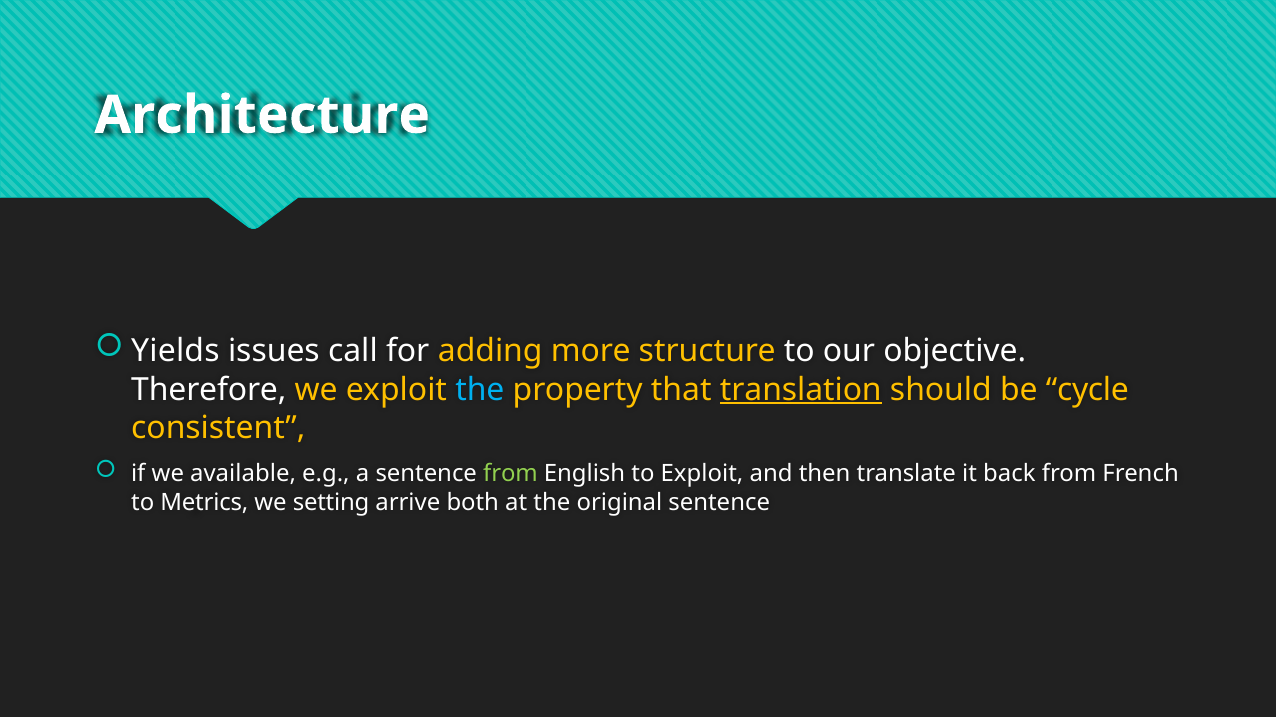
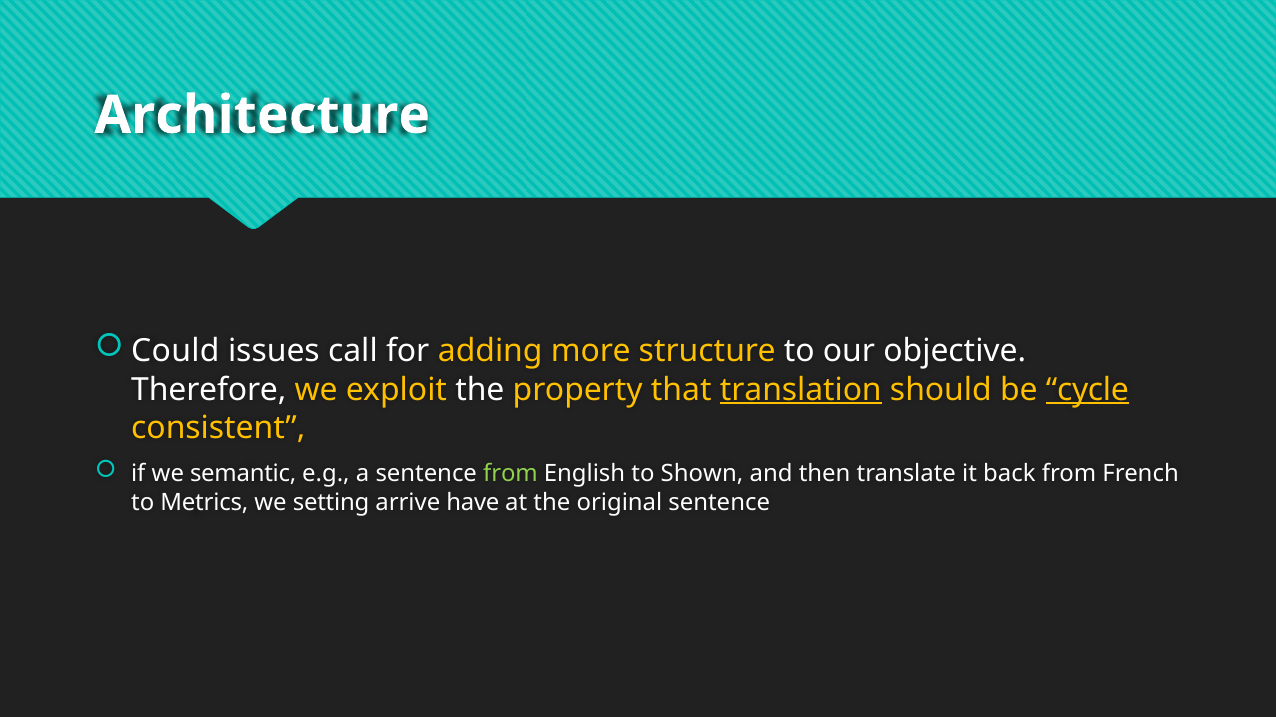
Yields: Yields -> Could (175, 352)
the colour: light blue -> white (480, 390)
cycle underline: none -> present (1087, 390)
available: available -> semantic (243, 474)
to Exploit: Exploit -> Shown (702, 474)
both: both -> have (473, 503)
